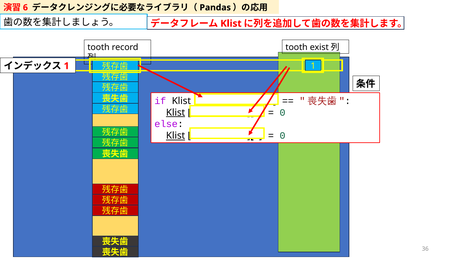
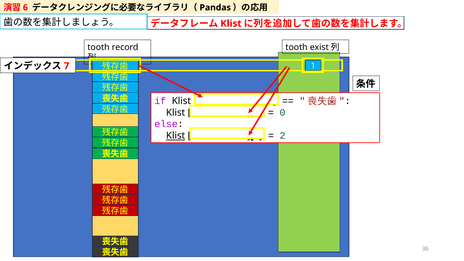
1: 1 -> 7 (67, 66)
Klist underline: present -> none (176, 113)
0: 0 -> 2 (283, 136)
